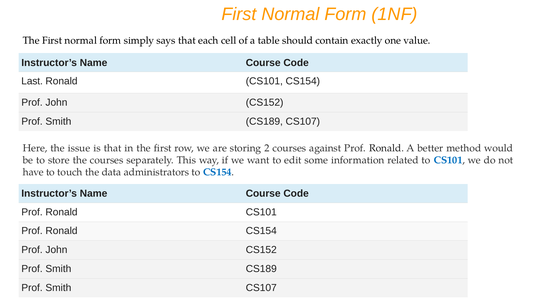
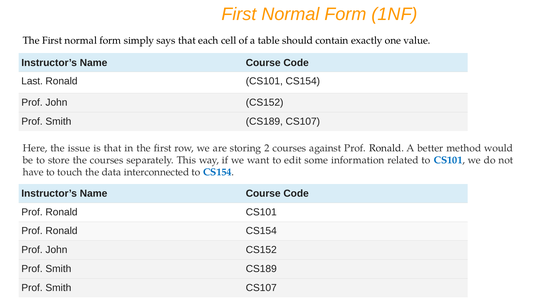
administrators: administrators -> interconnected (157, 172)
